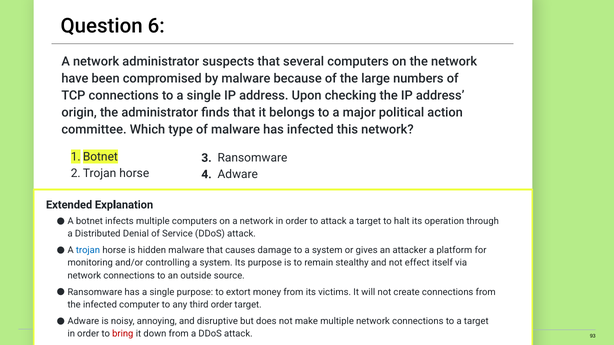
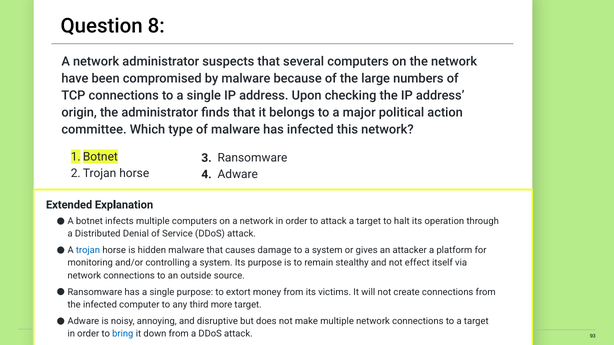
6: 6 -> 8 (156, 26)
third order: order -> more (222, 305)
bring colour: red -> blue (123, 334)
